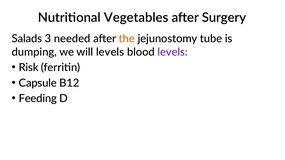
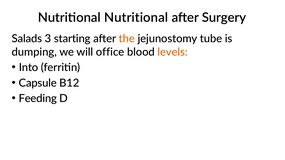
Nutritional Vegetables: Vegetables -> Nutritional (136, 18)
needed: needed -> starting (72, 39)
will levels: levels -> office (110, 52)
levels colour: purple -> orange (173, 52)
Risk: Risk -> Into (29, 68)
